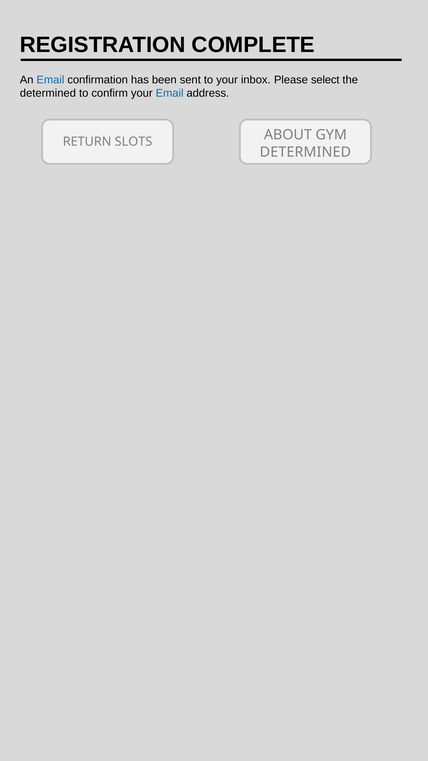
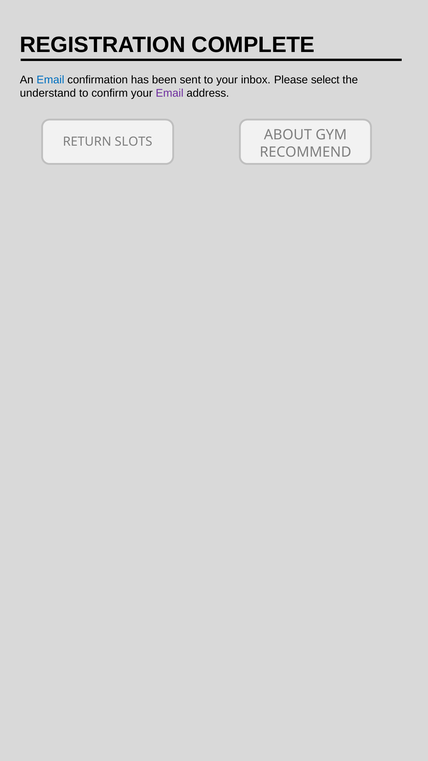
determined: determined -> understand (48, 93)
Email colour: blue -> purple (170, 93)
DETERMINED: DETERMINED -> RECOMMEND (305, 152)
